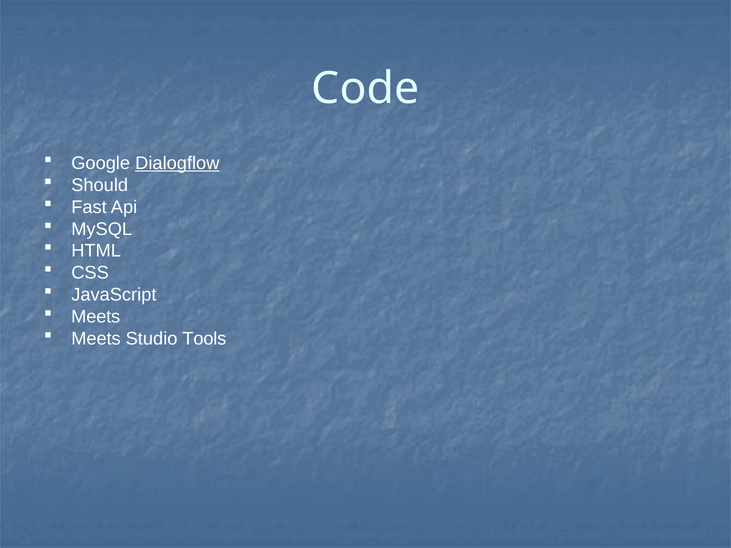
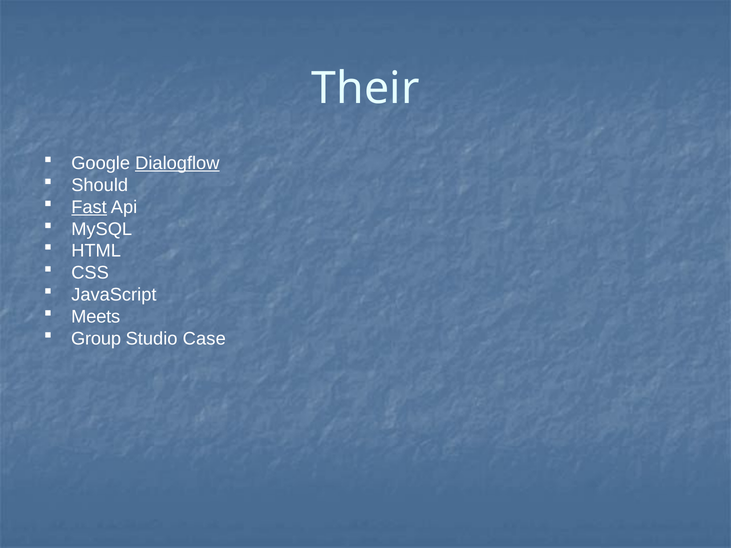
Code: Code -> Their (365, 88)
Fast underline: none -> present (89, 207)
Meets: Meets -> Group (96, 339)
Tools: Tools -> Case (204, 339)
